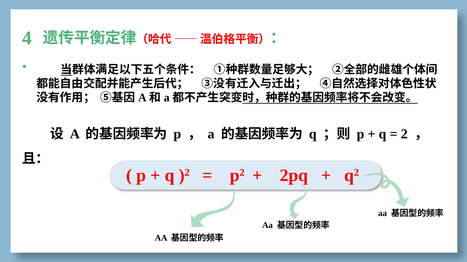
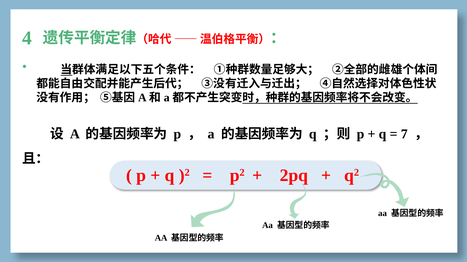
2: 2 -> 7 (404, 134)
